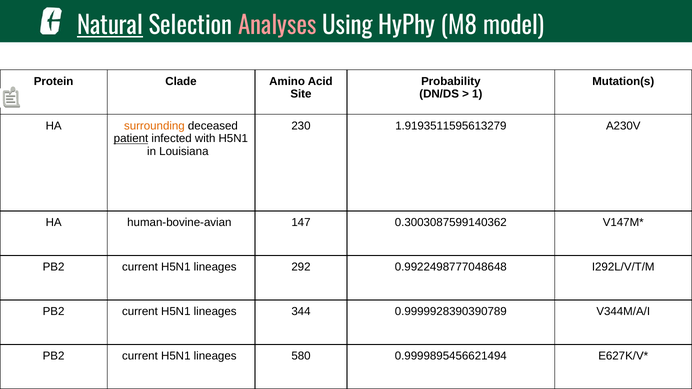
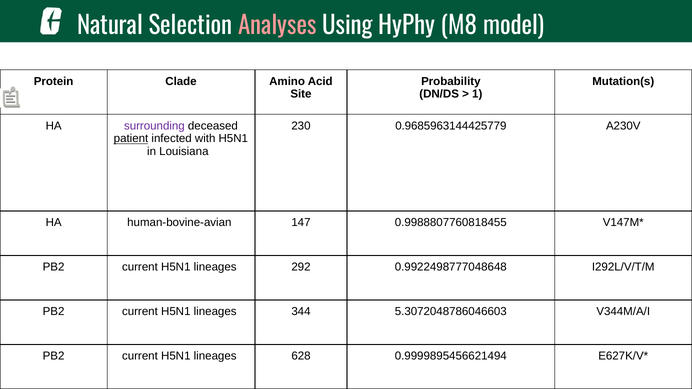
Natural underline: present -> none (110, 26)
surrounding colour: orange -> purple (154, 126)
1.9193511595613279: 1.9193511595613279 -> 0.9685963144425779 (451, 126)
0.3003087599140362: 0.3003087599140362 -> 0.9988807760818455 (451, 223)
0.9999928390390789: 0.9999928390390789 -> 5.3072048786046603 (451, 312)
580: 580 -> 628 (301, 356)
